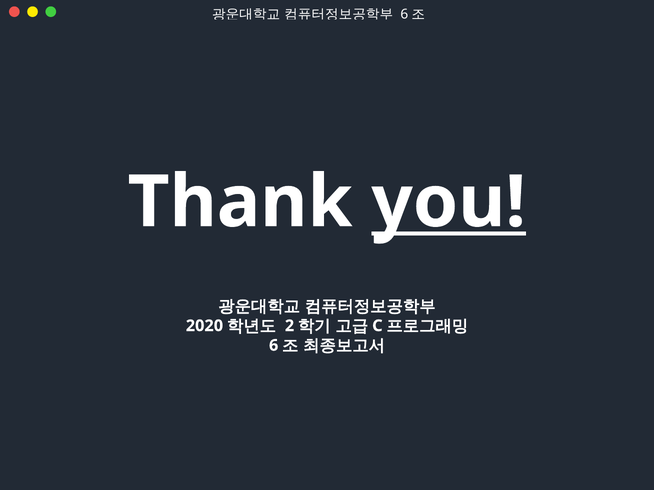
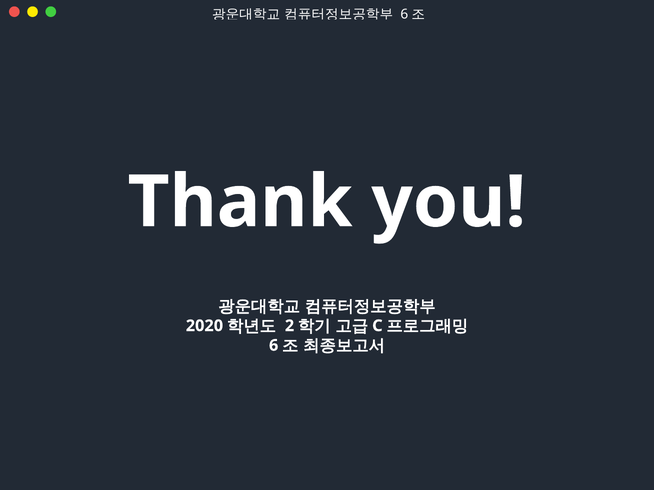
you underline: present -> none (449, 203)
